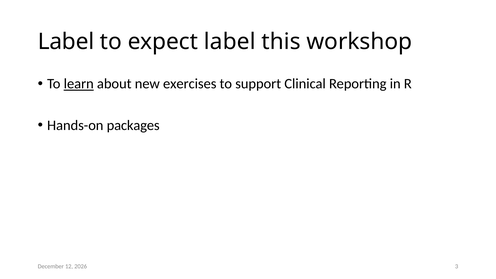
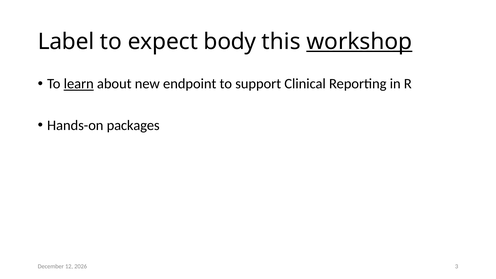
expect label: label -> body (230, 42)
workshop underline: none -> present (359, 42)
exercises: exercises -> endpoint (190, 84)
